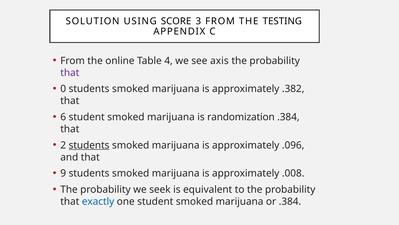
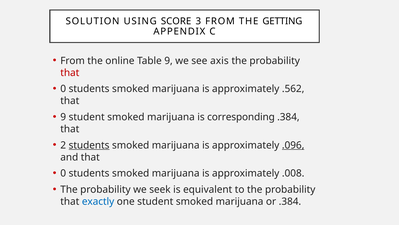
TESTING: TESTING -> GETTING (282, 21)
Table 4: 4 -> 9 (169, 61)
that colour: purple -> red (70, 73)
.382: .382 -> .562 (293, 89)
6: 6 -> 9 (63, 117)
randomization: randomization -> corresponding (241, 117)
.096 underline: none -> present (293, 145)
9: 9 -> 0 (63, 173)
